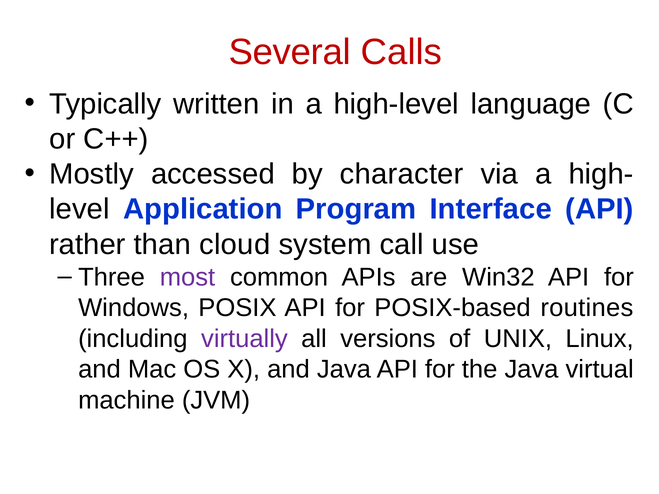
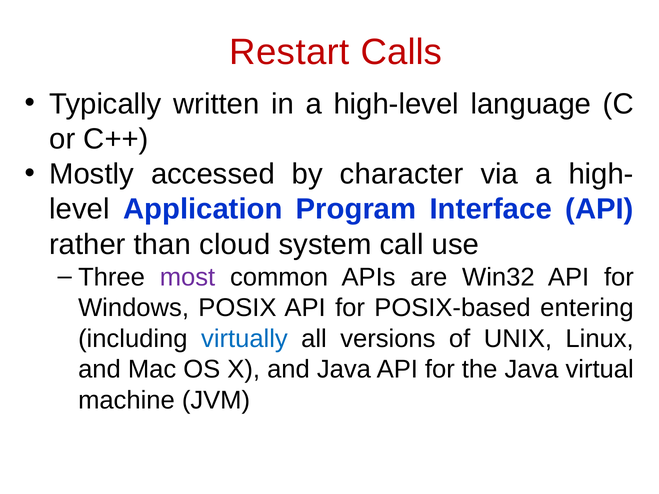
Several: Several -> Restart (290, 52)
routines: routines -> entering (587, 308)
virtually colour: purple -> blue (244, 339)
